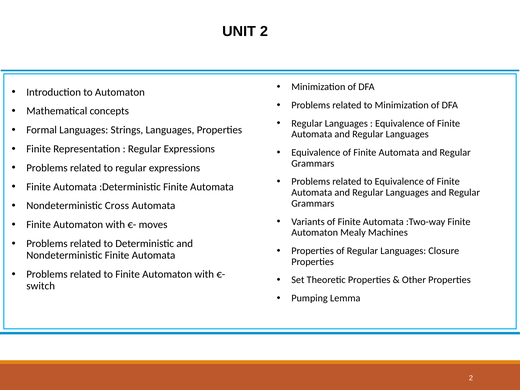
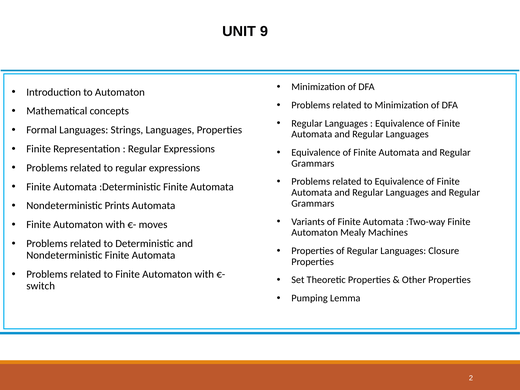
UNIT 2: 2 -> 9 (264, 31)
Cross: Cross -> Prints (117, 206)
